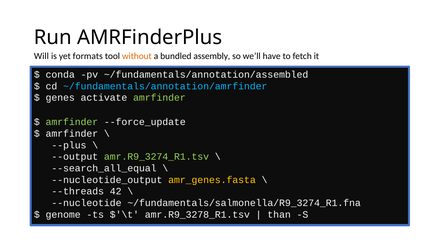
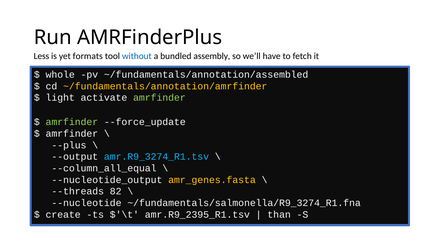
Will: Will -> Less (41, 56)
without colour: orange -> blue (137, 56)
conda: conda -> whole (60, 75)
~/fundamentals/annotation/amrfinder colour: light blue -> yellow (165, 86)
genes: genes -> light (60, 98)
amr.R9_3274_R1.tsv colour: light green -> light blue (157, 157)
--search_all_equal: --search_all_equal -> --column_all_equal (104, 168)
42: 42 -> 82 (116, 192)
genome: genome -> create (63, 215)
amr.R9_3278_R1.tsv: amr.R9_3278_R1.tsv -> amr.R9_2395_R1.tsv (197, 215)
